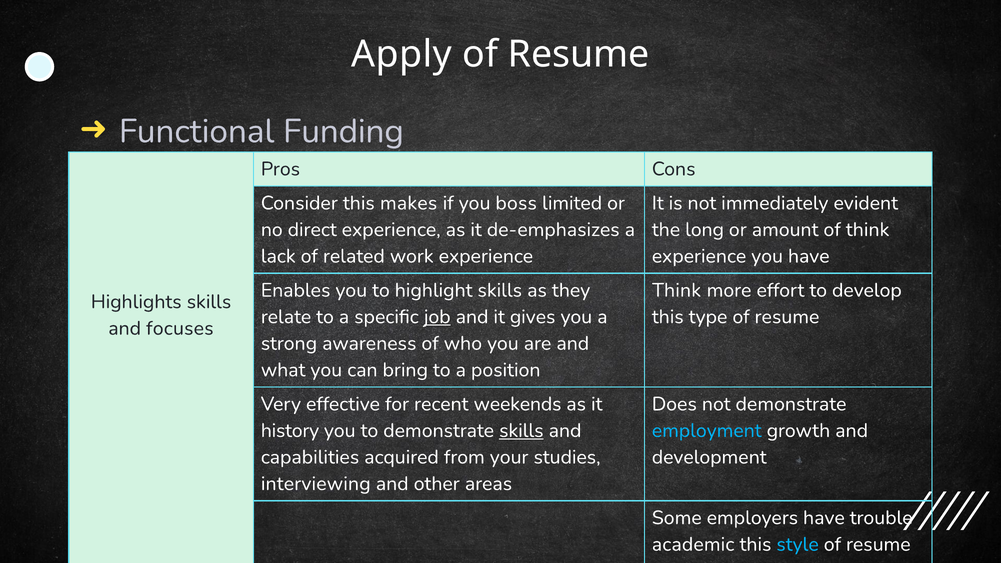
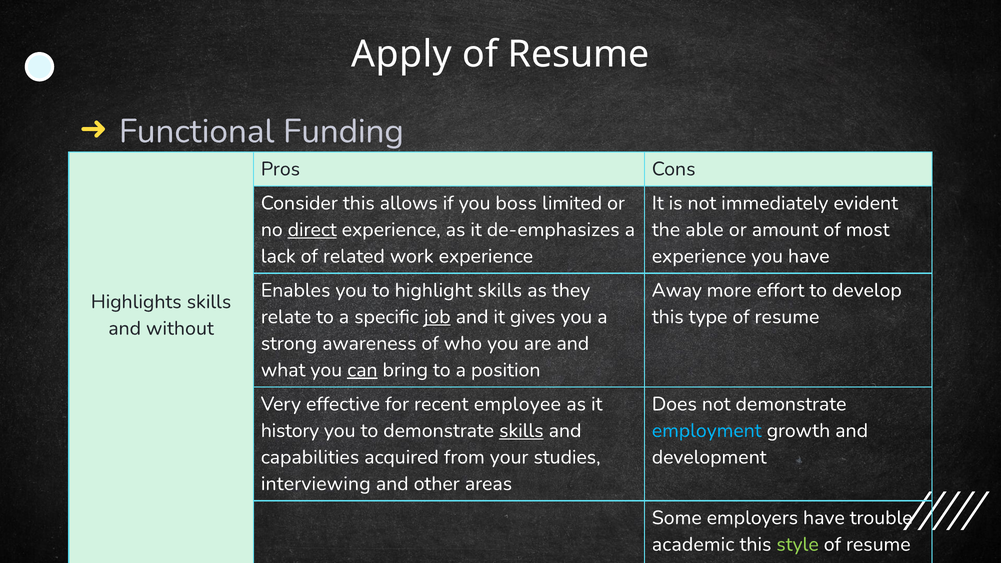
makes: makes -> allows (409, 203)
direct underline: none -> present (312, 230)
long: long -> able (704, 230)
of think: think -> most (868, 230)
Think: Think -> Away (677, 290)
focuses: focuses -> without (180, 328)
can underline: none -> present (362, 370)
weekends: weekends -> employee (517, 404)
style colour: light blue -> light green (798, 544)
